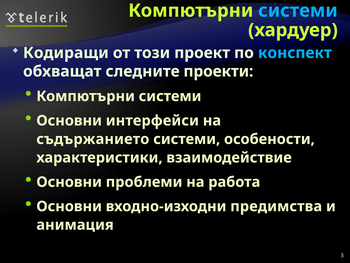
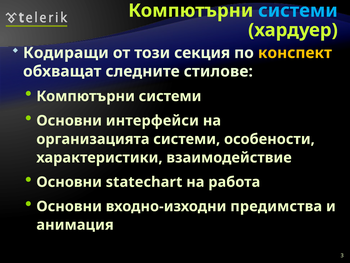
проект: проект -> секция (202, 53)
конспект colour: light blue -> yellow (295, 53)
проекти: проекти -> стилове (218, 71)
съдържанието: съдържанието -> организацията (93, 139)
проблеми: проблеми -> statechart (144, 182)
